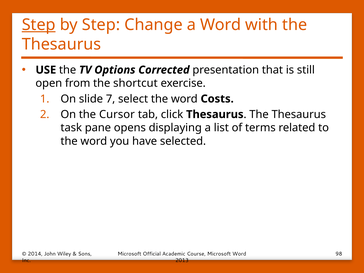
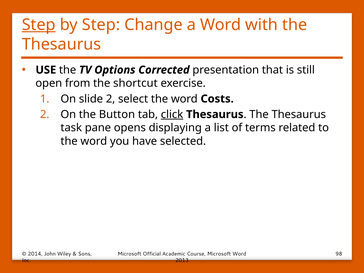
slide 7: 7 -> 2 (111, 99)
Cursor: Cursor -> Button (117, 114)
click underline: none -> present (172, 114)
